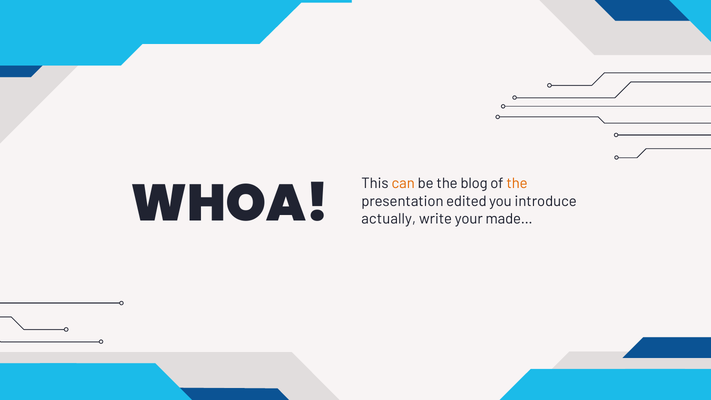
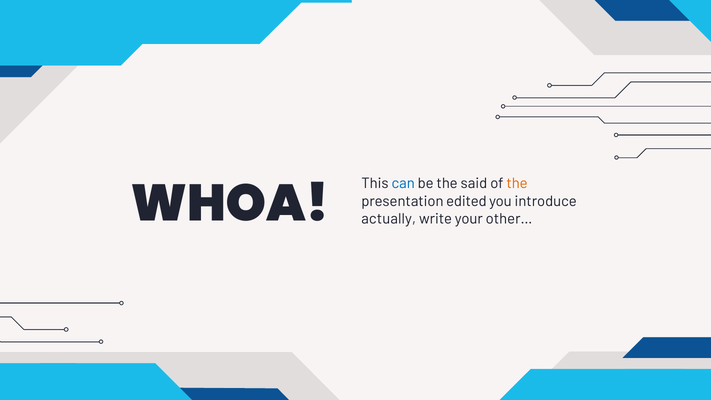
can colour: orange -> blue (403, 184)
blog: blog -> said (474, 184)
made…: made… -> other… (509, 219)
